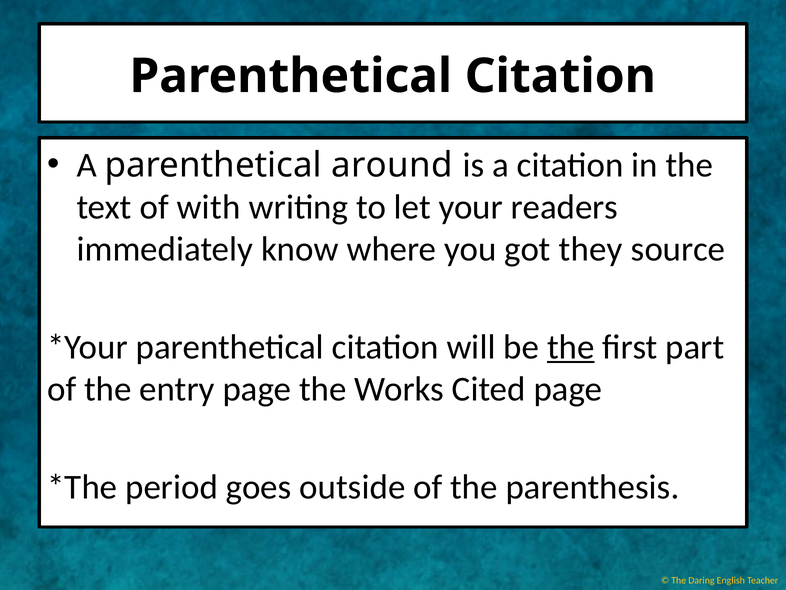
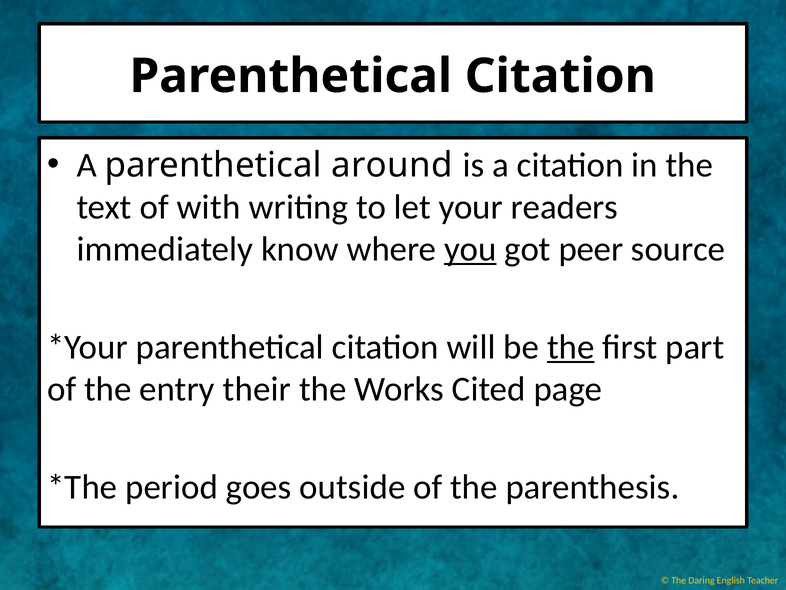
you underline: none -> present (470, 249)
they: they -> peer (591, 249)
entry page: page -> their (257, 389)
